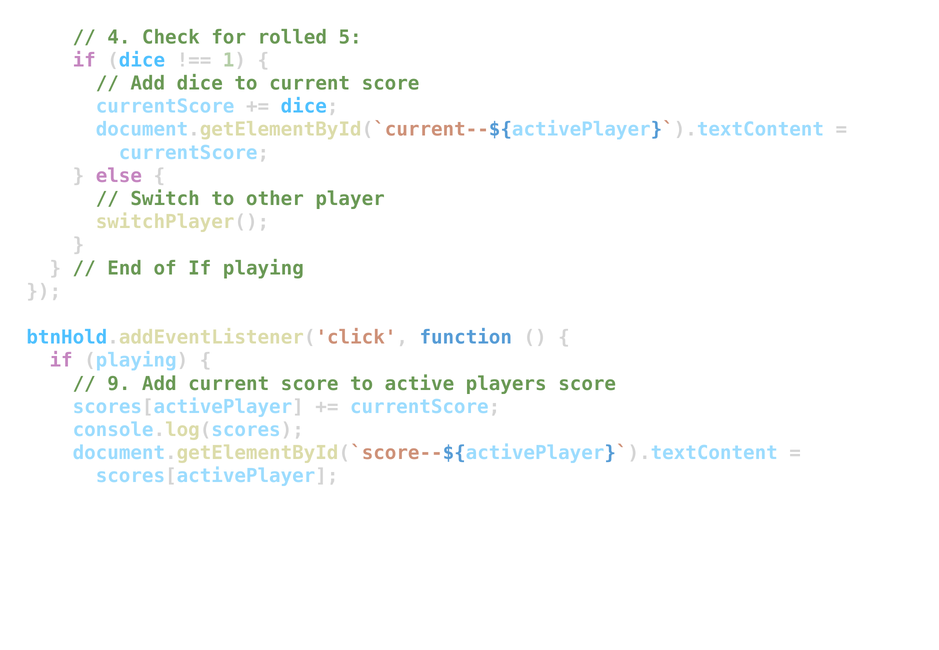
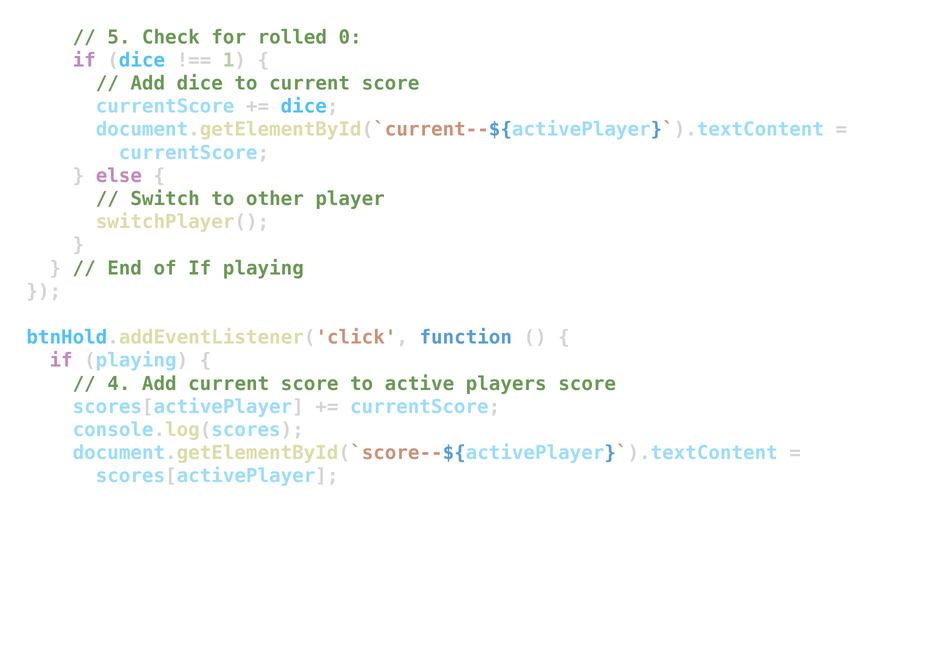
4: 4 -> 5 (119, 37)
5: 5 -> 0 (350, 37)
9: 9 -> 4 (119, 384)
